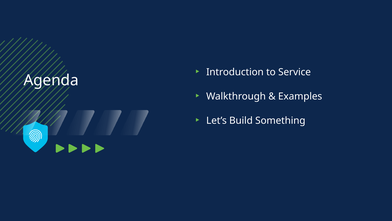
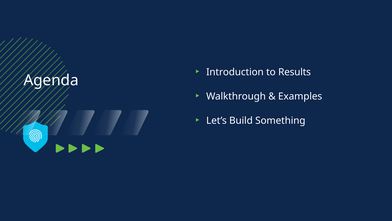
Service: Service -> Results (295, 72)
